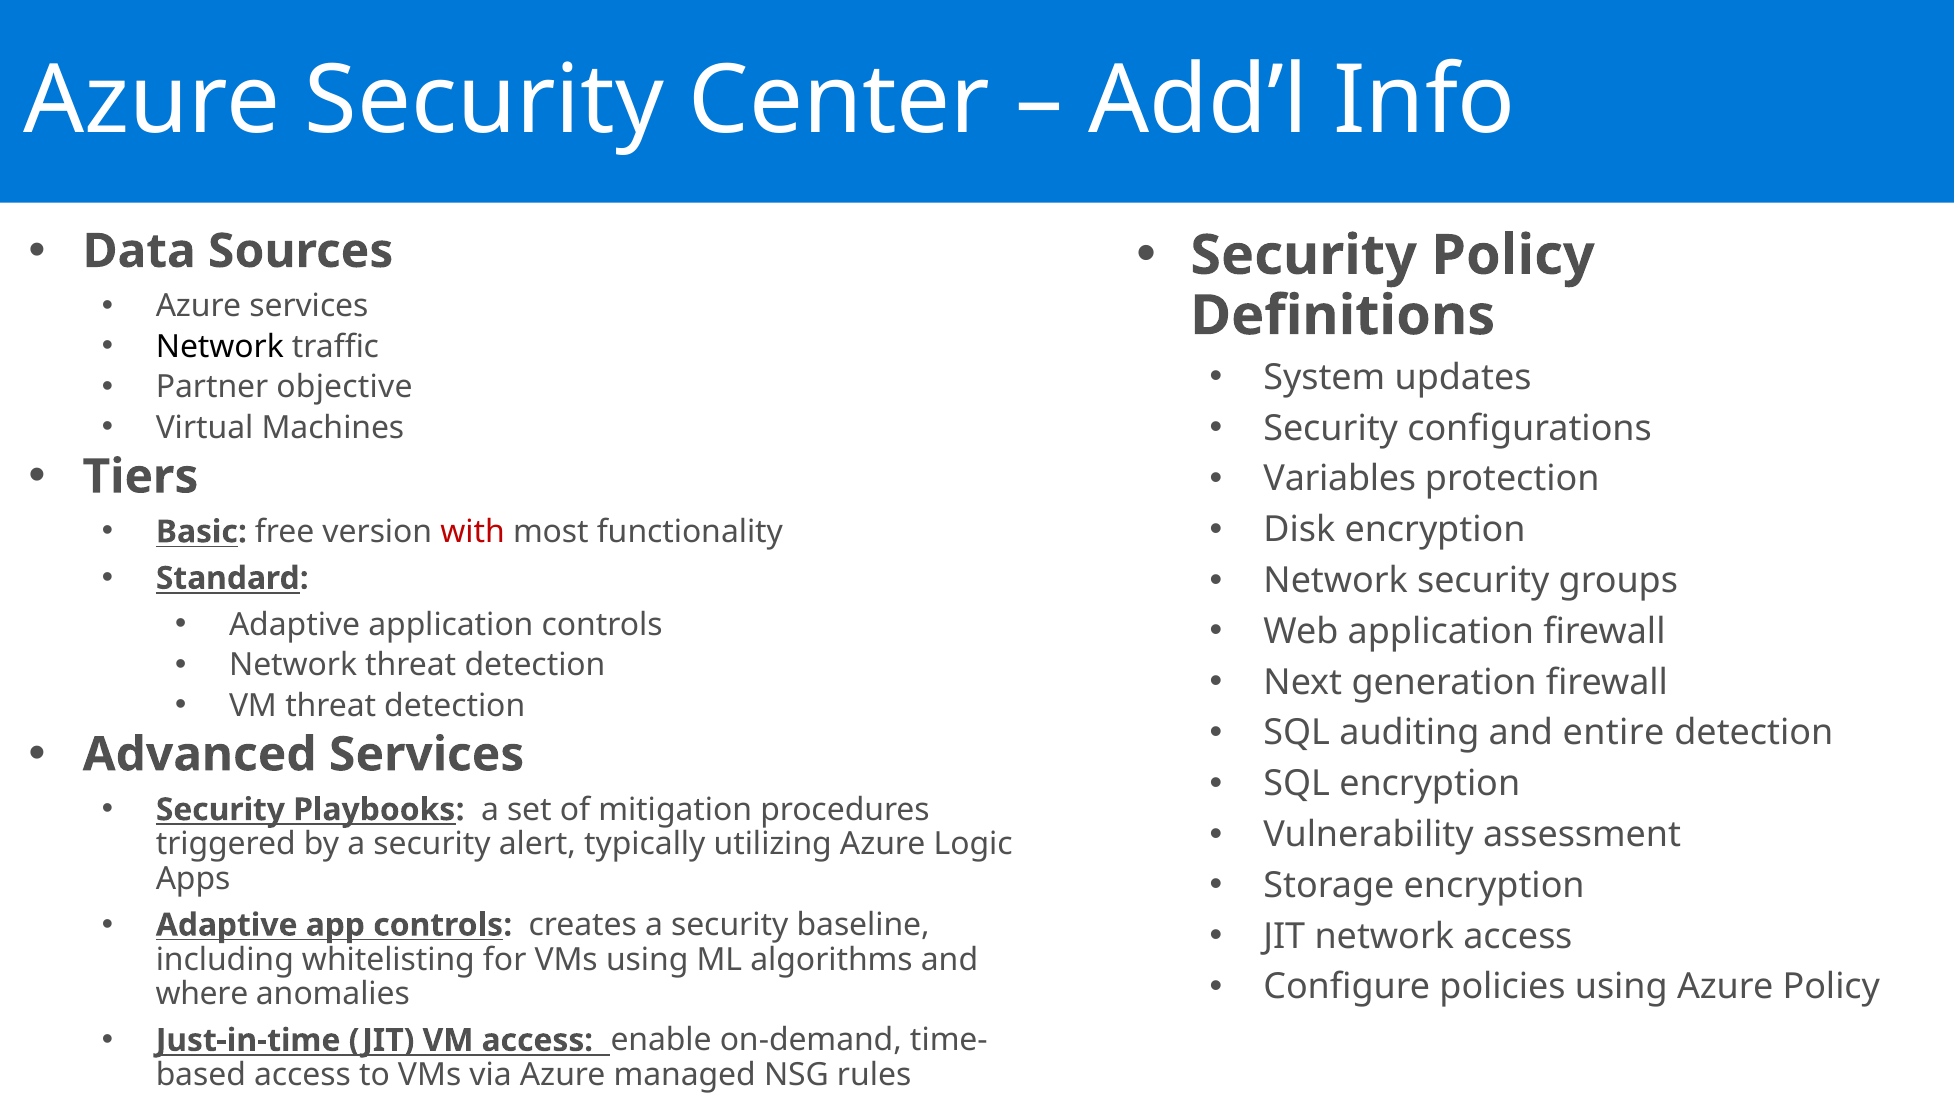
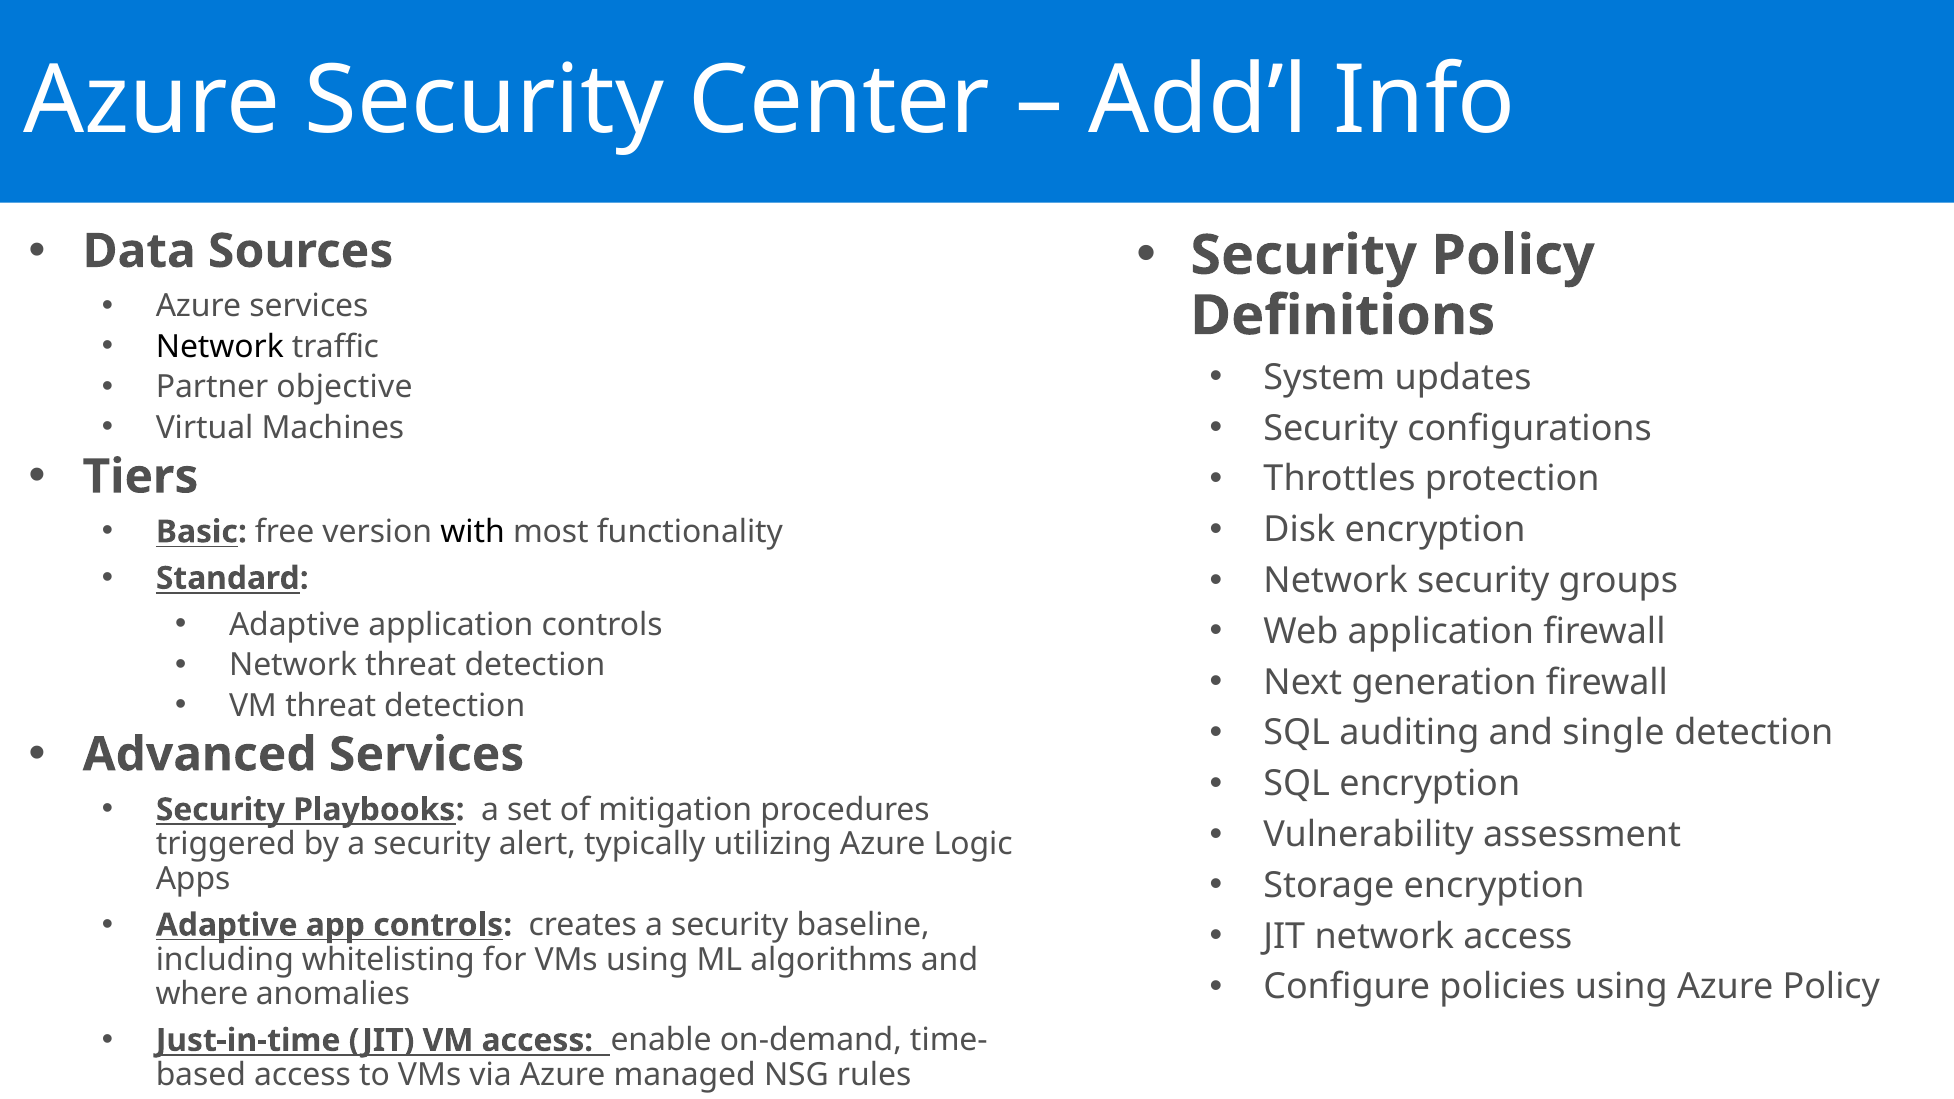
Variables: Variables -> Throttles (1340, 479)
with colour: red -> black (473, 532)
entire: entire -> single (1614, 733)
